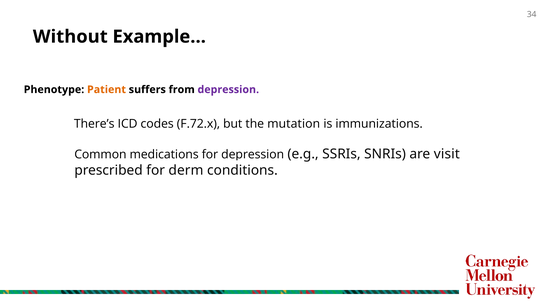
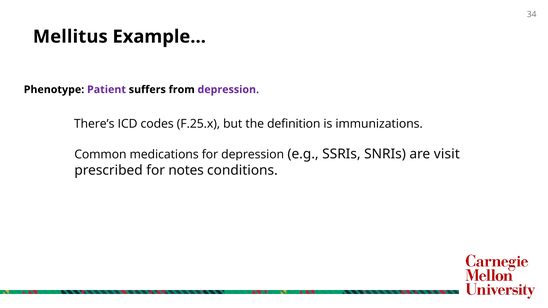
Without: Without -> Mellitus (70, 37)
Patient colour: orange -> purple (107, 90)
F.72.x: F.72.x -> F.25.x (198, 124)
mutation: mutation -> definition (294, 124)
derm: derm -> notes (186, 171)
